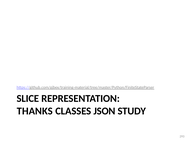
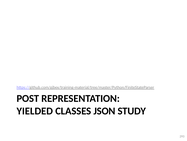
SLICE: SLICE -> POST (28, 98)
THANKS: THANKS -> YIELDED (35, 110)
